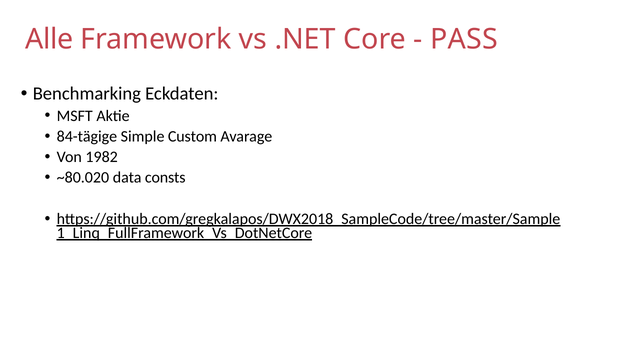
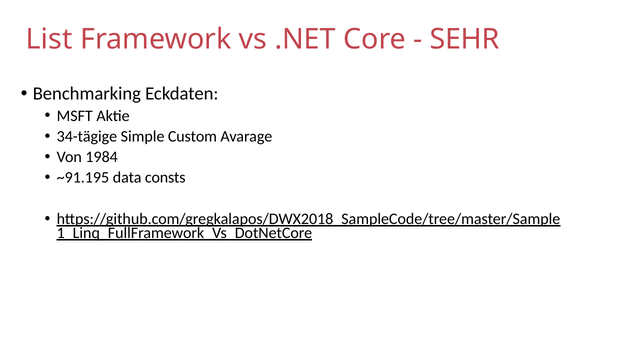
Alle: Alle -> List (49, 39)
PASS: PASS -> SEHR (465, 39)
84-tägige: 84-tägige -> 34-tägige (87, 136)
1982: 1982 -> 1984 (102, 157)
~80.020: ~80.020 -> ~91.195 (83, 177)
